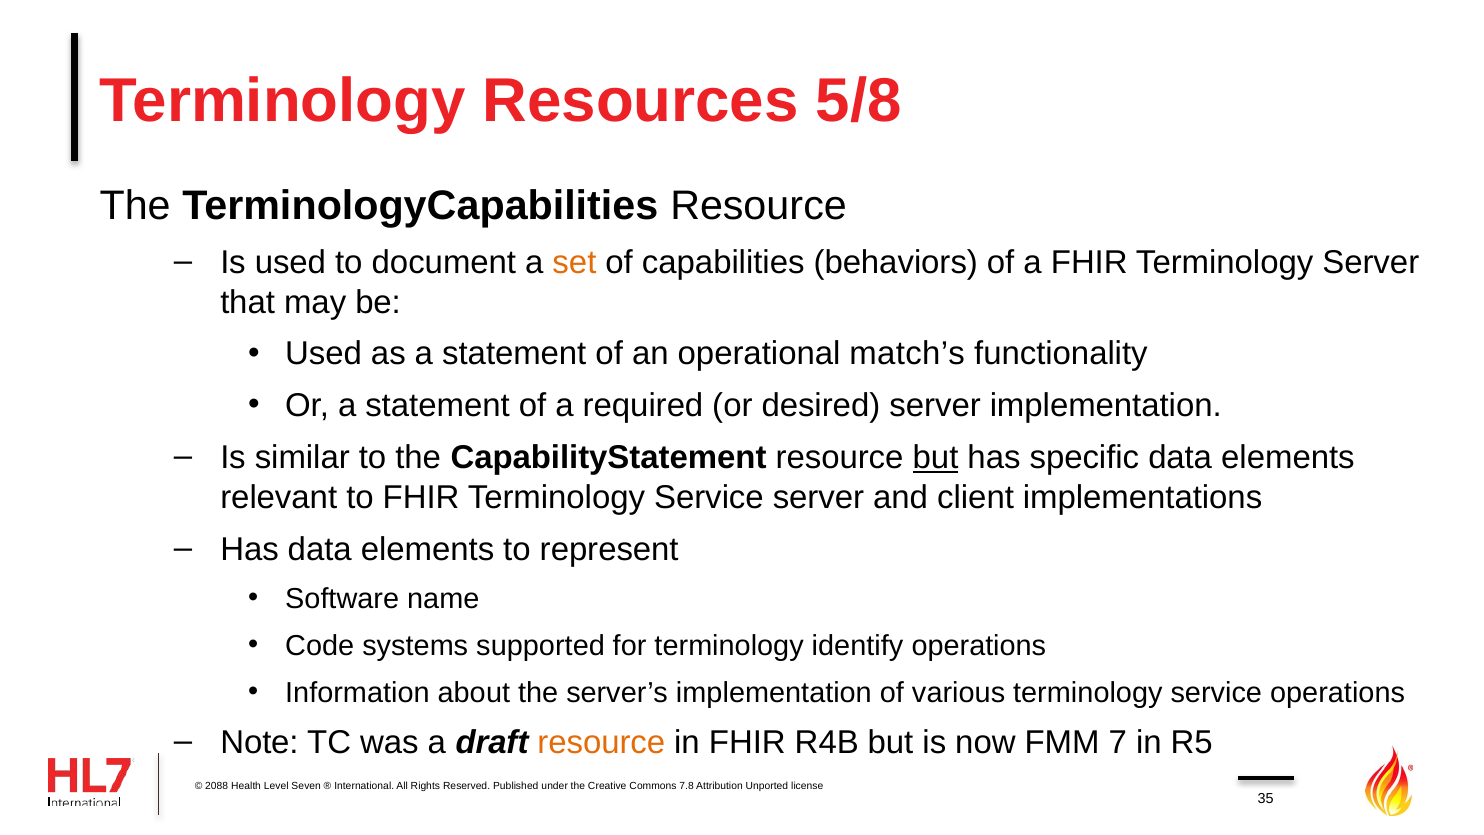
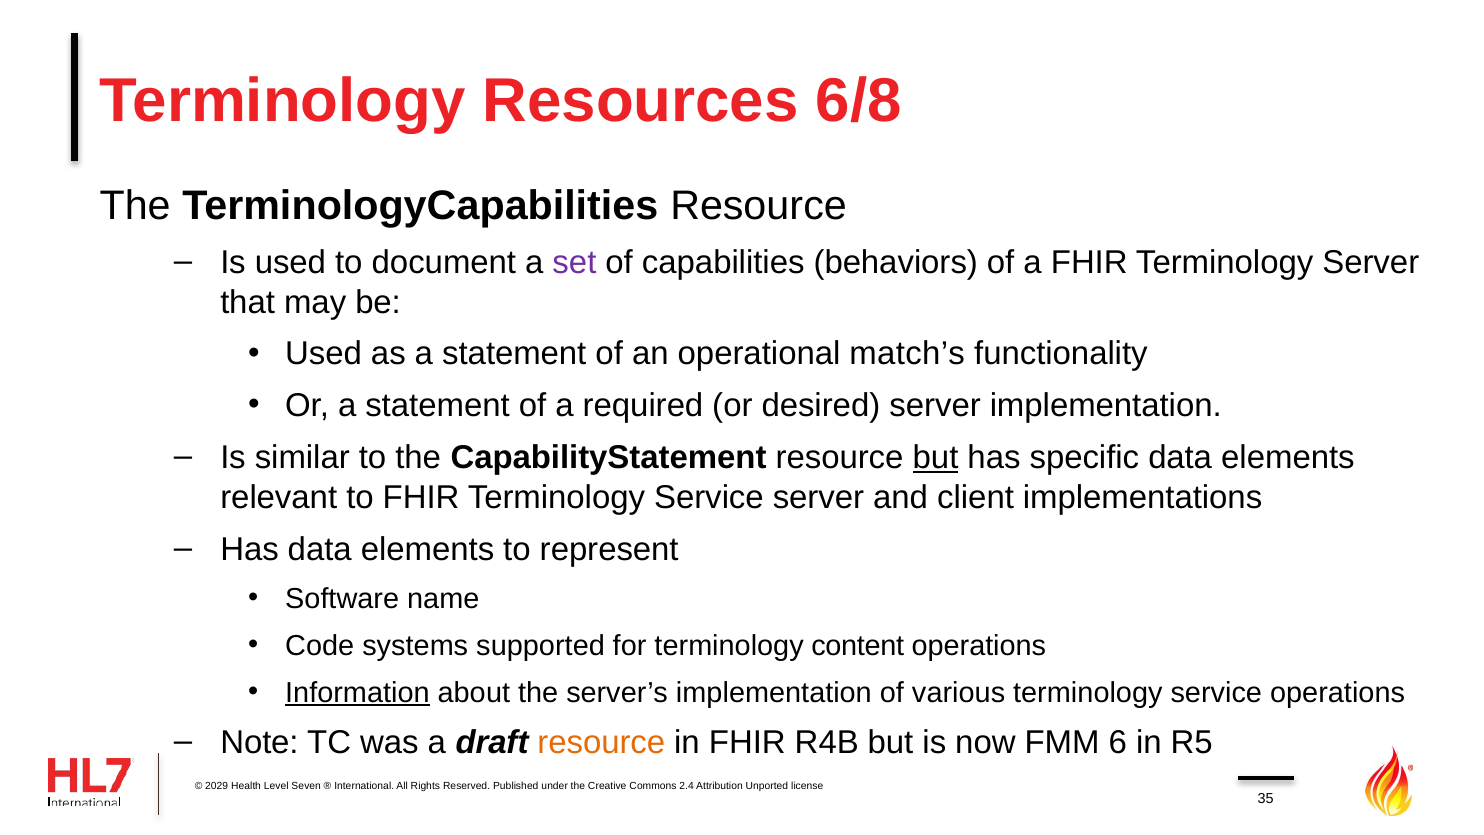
5/8: 5/8 -> 6/8 (859, 101)
set colour: orange -> purple (574, 262)
identify: identify -> content (858, 646)
Information underline: none -> present (357, 693)
7: 7 -> 6 (1118, 742)
2088: 2088 -> 2029 (217, 786)
7.8: 7.8 -> 2.4 (687, 786)
